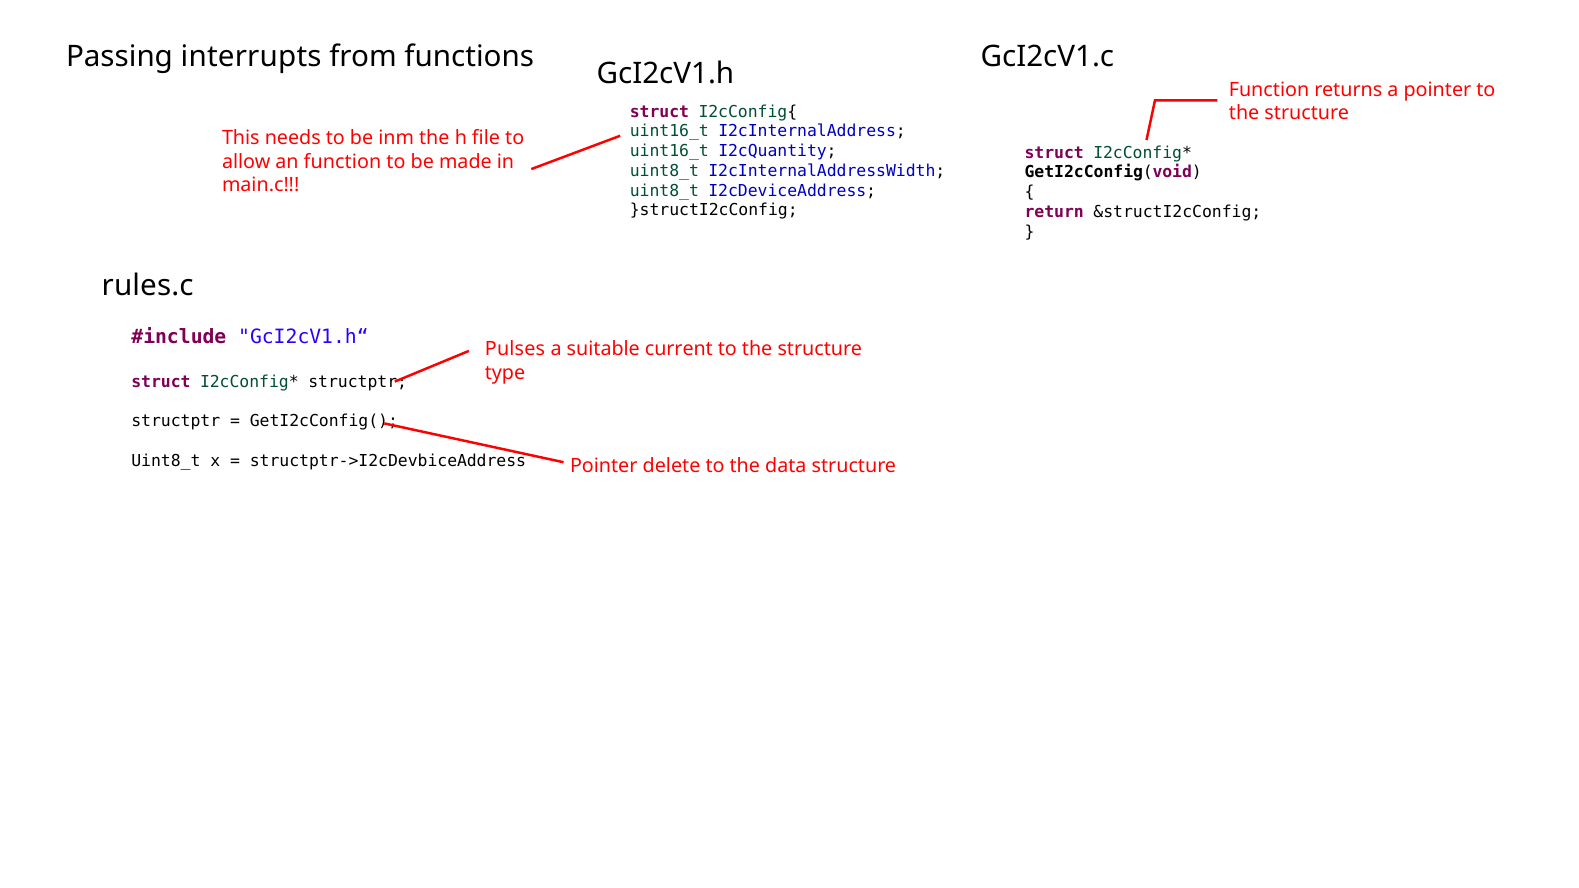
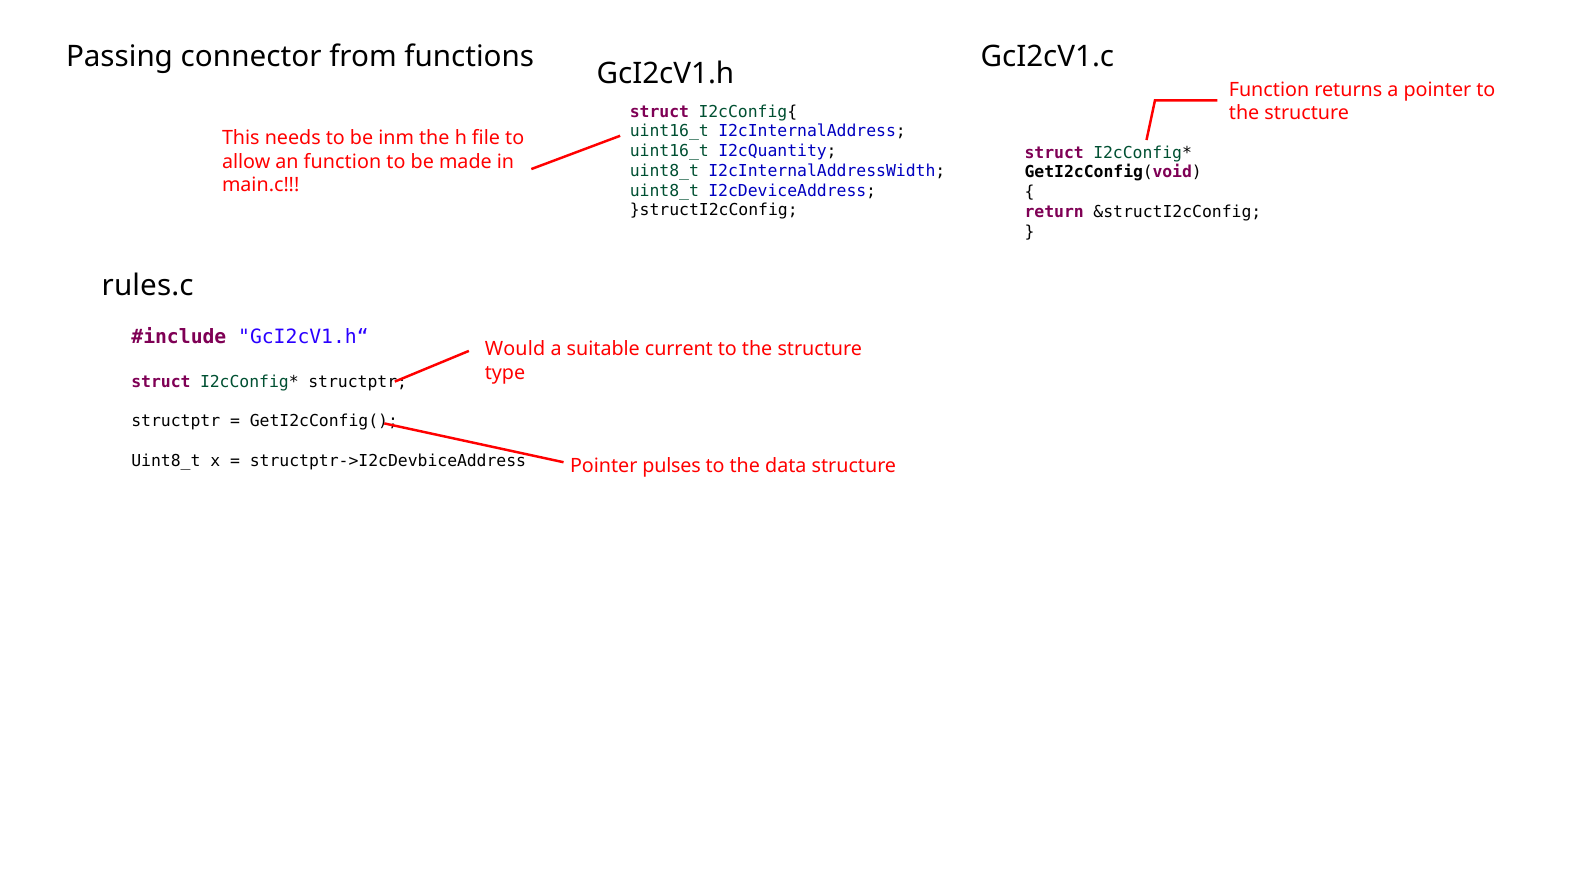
interrupts: interrupts -> connector (251, 57)
Pulses: Pulses -> Would (515, 349)
delete: delete -> pulses (672, 466)
